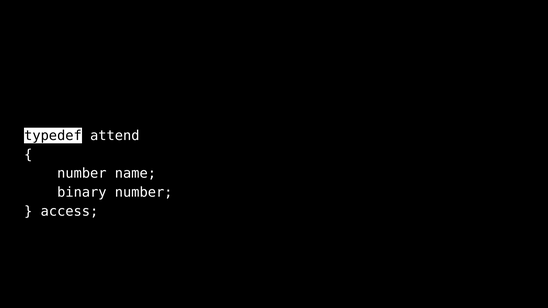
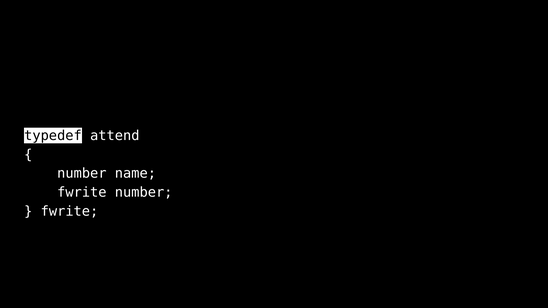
binary: binary -> fwrite (82, 193)
access: access -> fwrite (69, 211)
